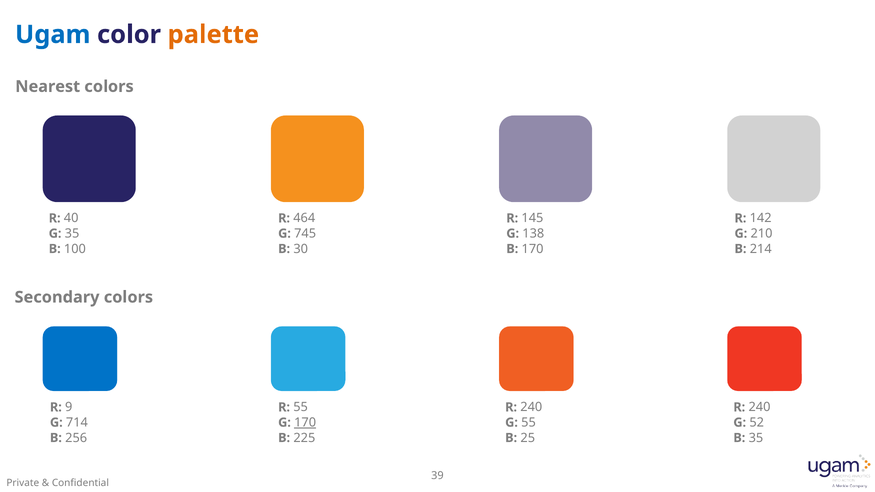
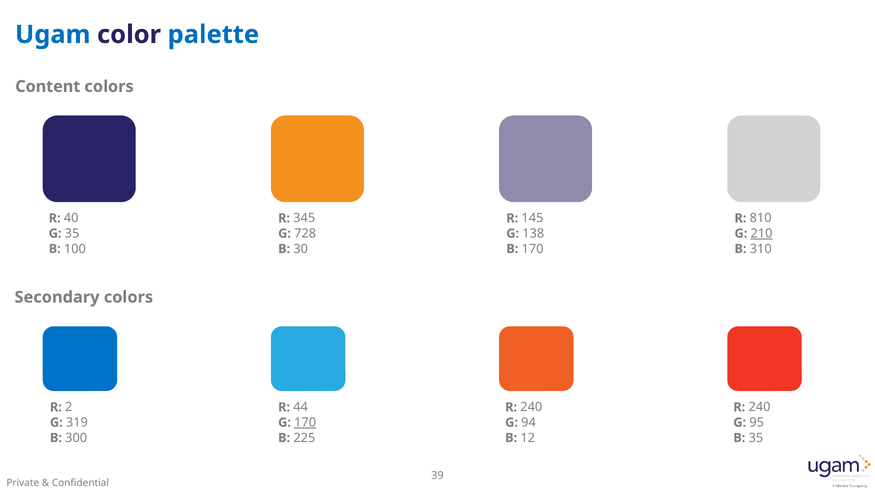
palette colour: orange -> blue (213, 35)
Nearest: Nearest -> Content (48, 87)
464: 464 -> 345 (304, 218)
142: 142 -> 810 (761, 218)
745: 745 -> 728 (305, 234)
210 underline: none -> present (762, 234)
214: 214 -> 310 (761, 249)
9: 9 -> 2 (69, 407)
R 55: 55 -> 44 (301, 407)
714: 714 -> 319 (77, 423)
G 55: 55 -> 94 (529, 423)
52: 52 -> 95 (757, 423)
256: 256 -> 300 (76, 438)
25: 25 -> 12 (528, 438)
